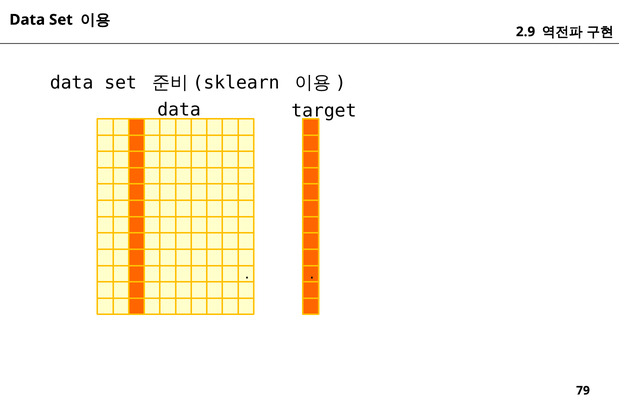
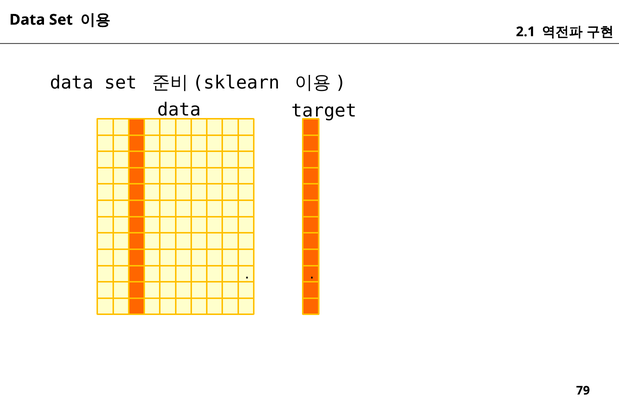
2.9: 2.9 -> 2.1 (526, 32)
